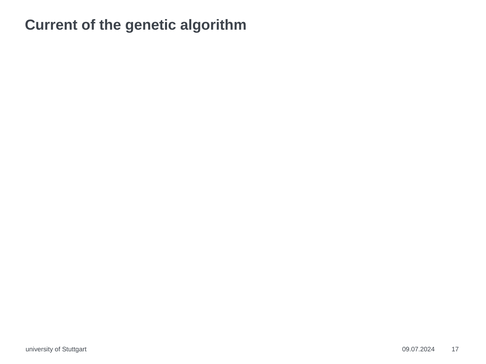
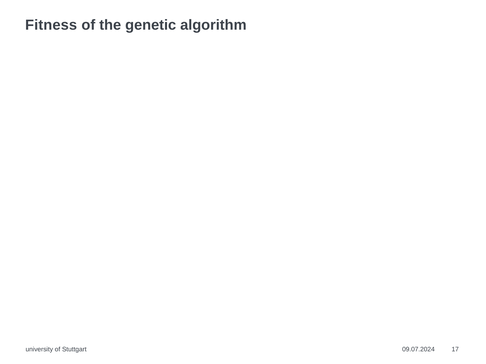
Current: Current -> Fitness (51, 25)
